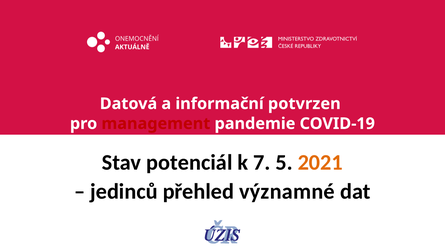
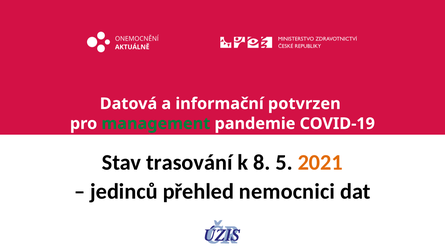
management colour: red -> green (156, 124)
potenciál: potenciál -> trasování (189, 163)
7: 7 -> 8 (262, 163)
významné: významné -> nemocnici (287, 192)
